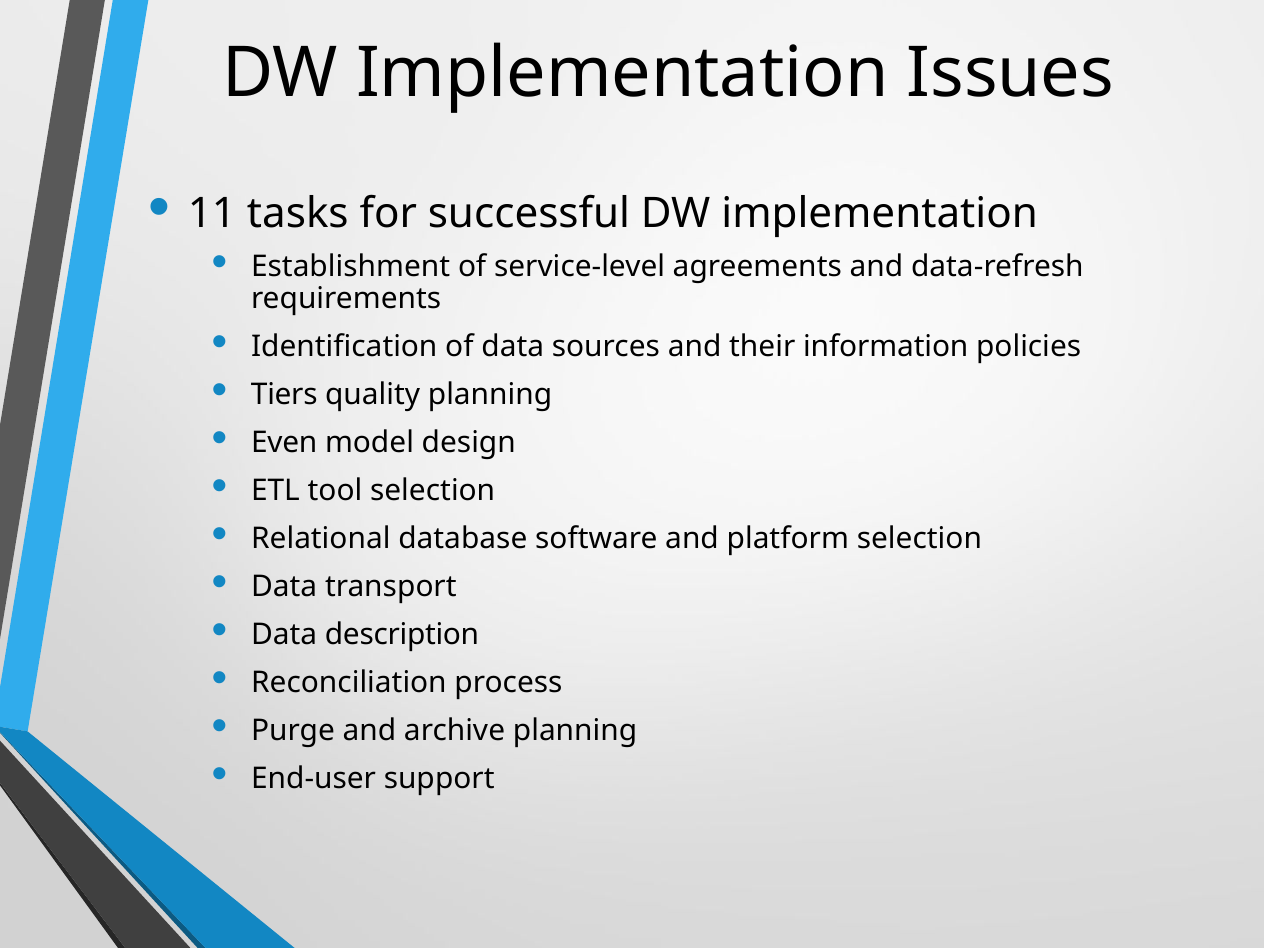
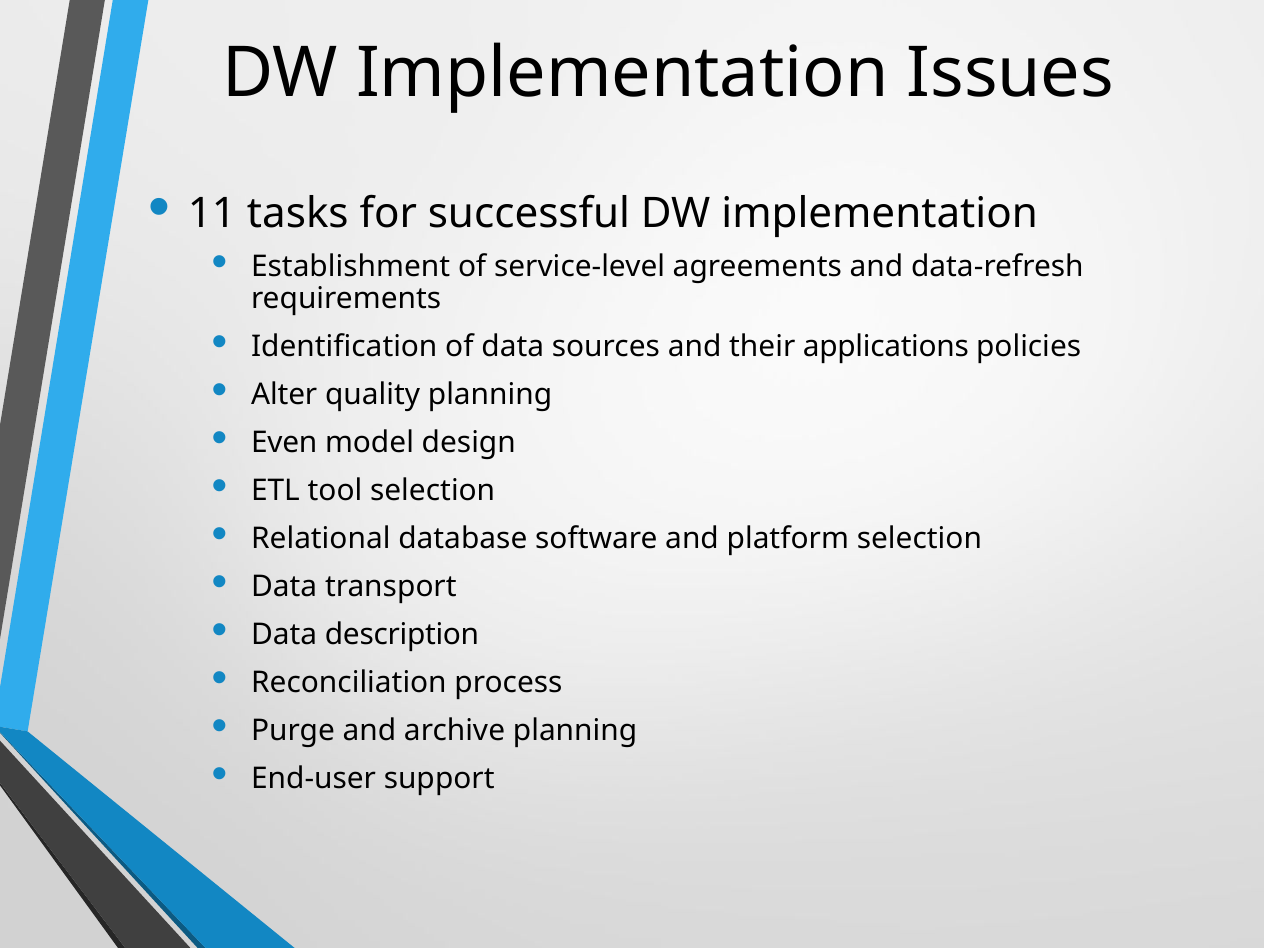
information: information -> applications (886, 347)
Tiers: Tiers -> Alter (284, 395)
